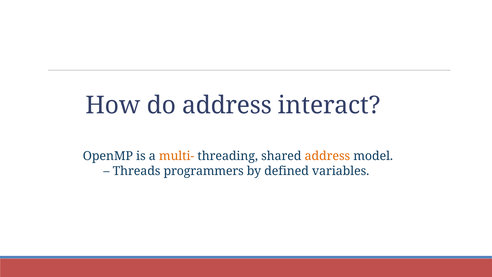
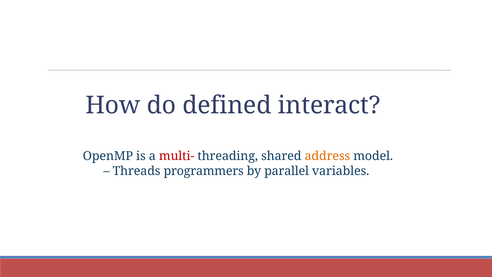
do address: address -> defined (227, 105)
multi- colour: orange -> red (177, 156)
defined: defined -> parallel (287, 171)
